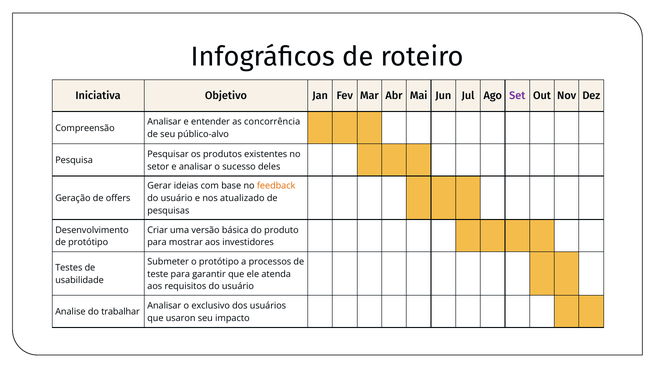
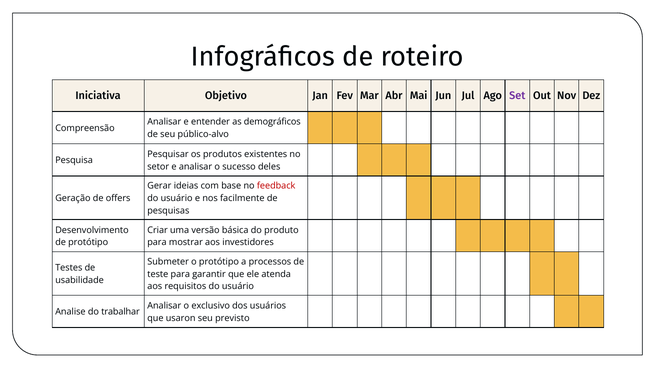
concorrência: concorrência -> demográficos (272, 122)
feedback colour: orange -> red (276, 186)
atualizado: atualizado -> facilmente (242, 199)
impacto: impacto -> previsto (232, 319)
